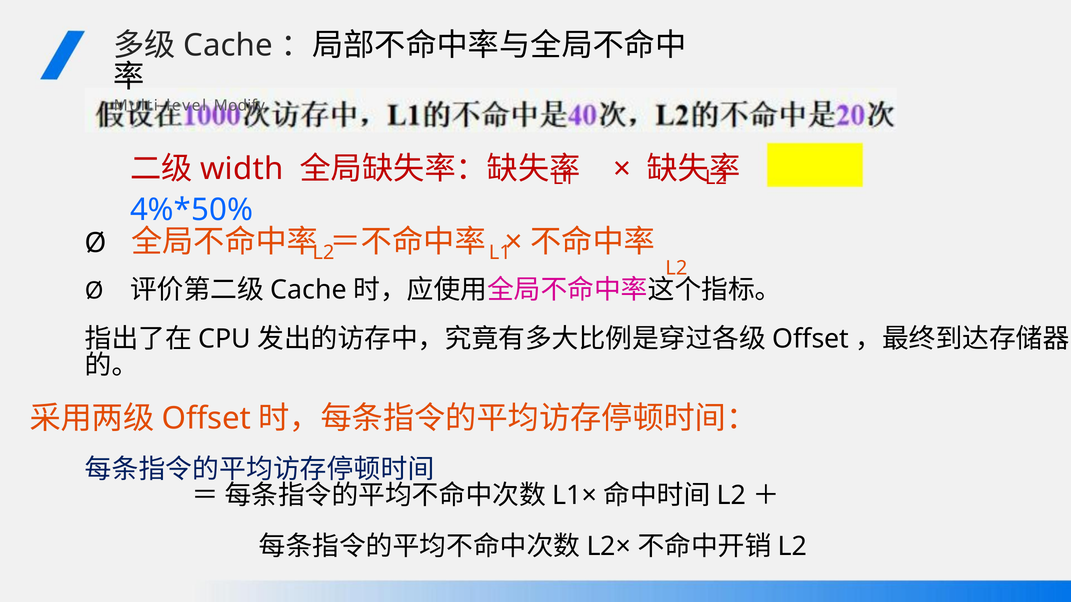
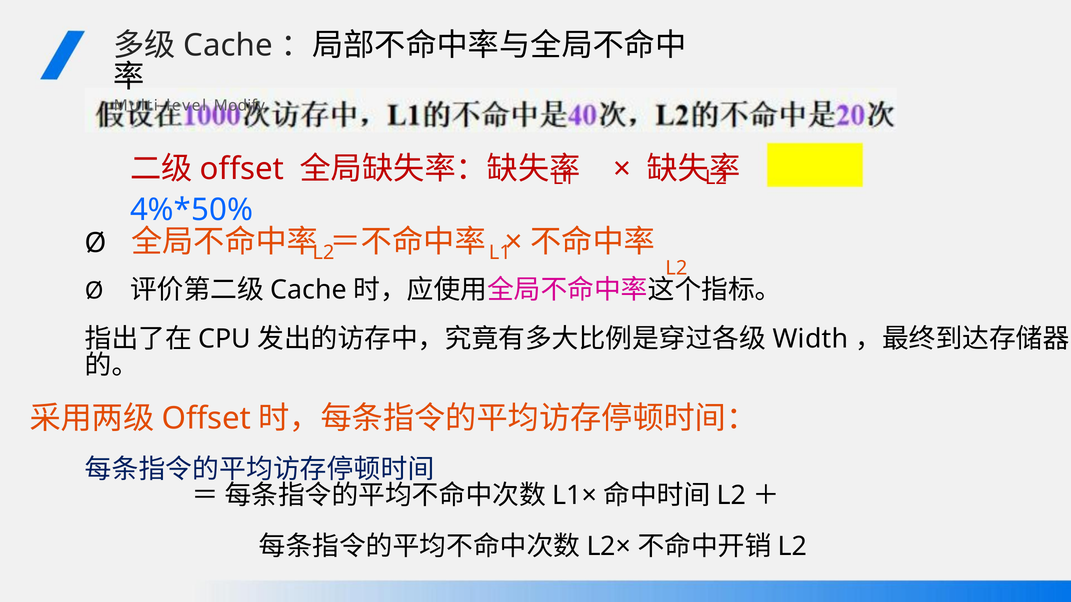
width: width -> offset (242, 169)
Offset: Offset -> Width (811, 339)
